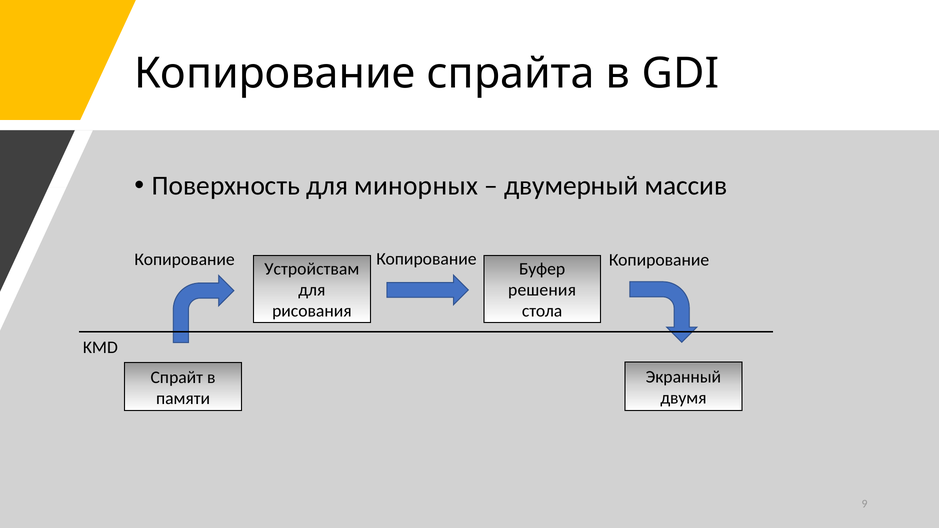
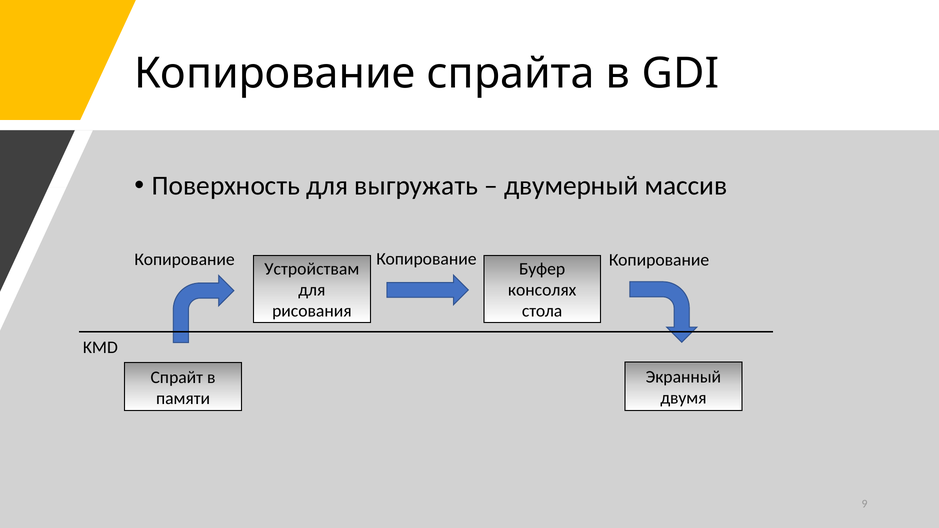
минорных: минорных -> выгружать (416, 186)
решения: решения -> консолях (542, 290)
